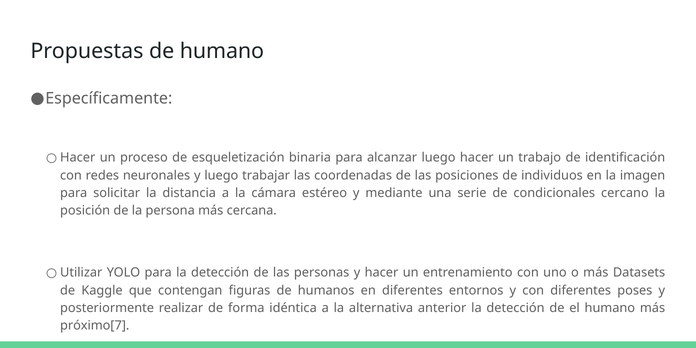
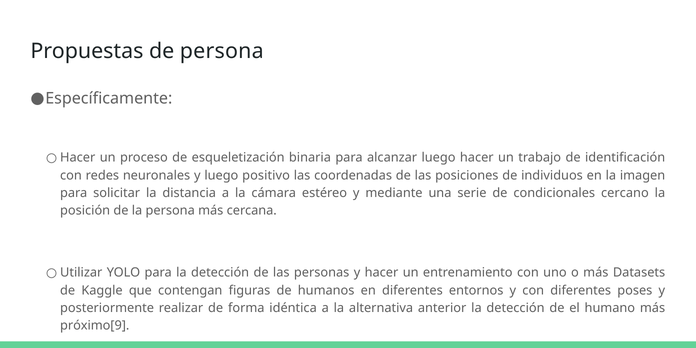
de humano: humano -> persona (222, 51)
trabajar: trabajar -> positivo (266, 175)
próximo[7: próximo[7 -> próximo[9 (95, 326)
